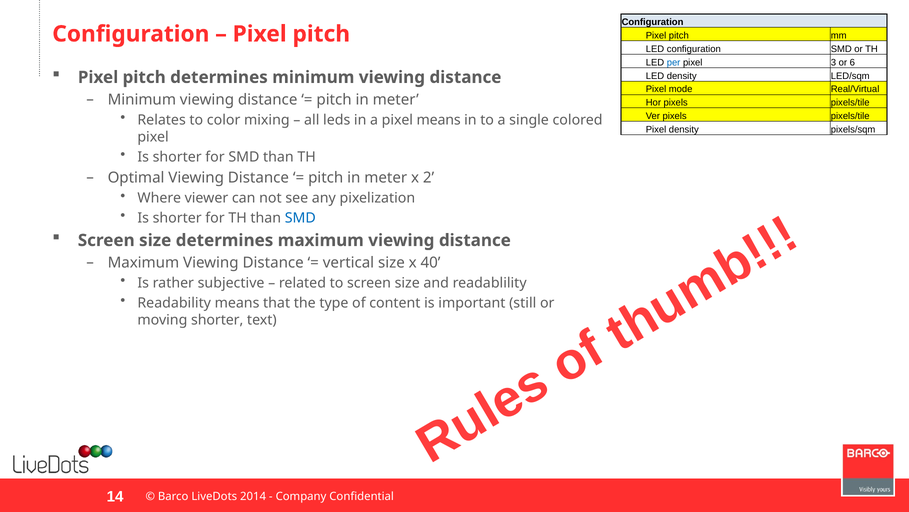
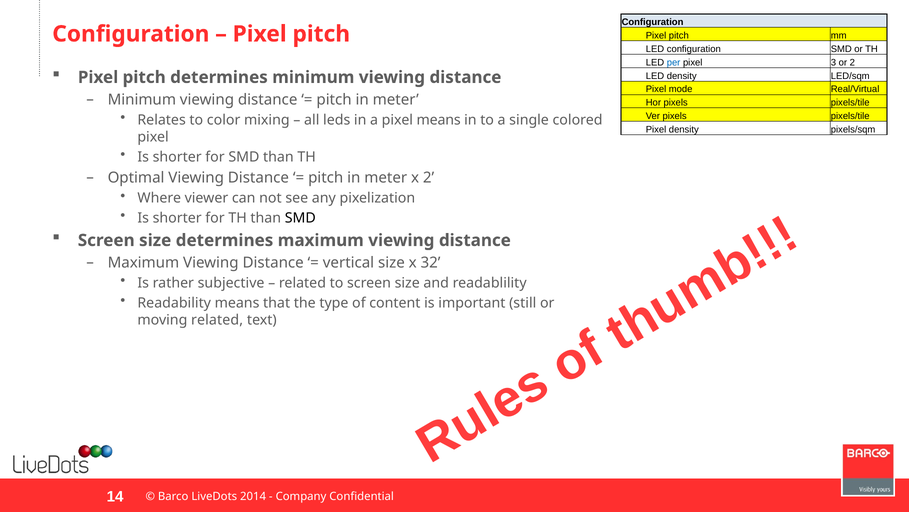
or 6: 6 -> 2 (852, 62)
SMD colour: blue -> black (300, 218)
40: 40 -> 32 (431, 262)
moving shorter: shorter -> related (217, 320)
